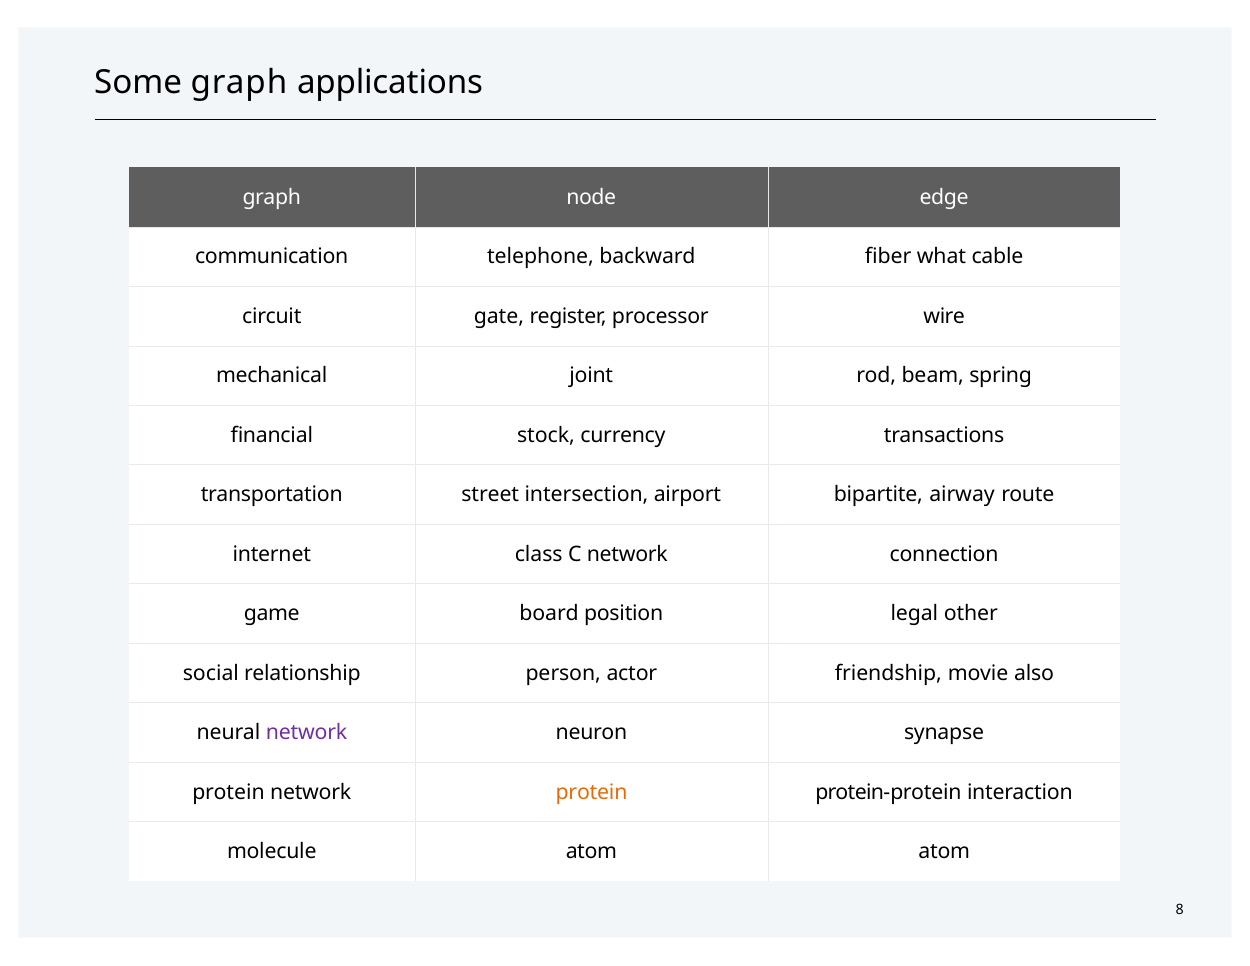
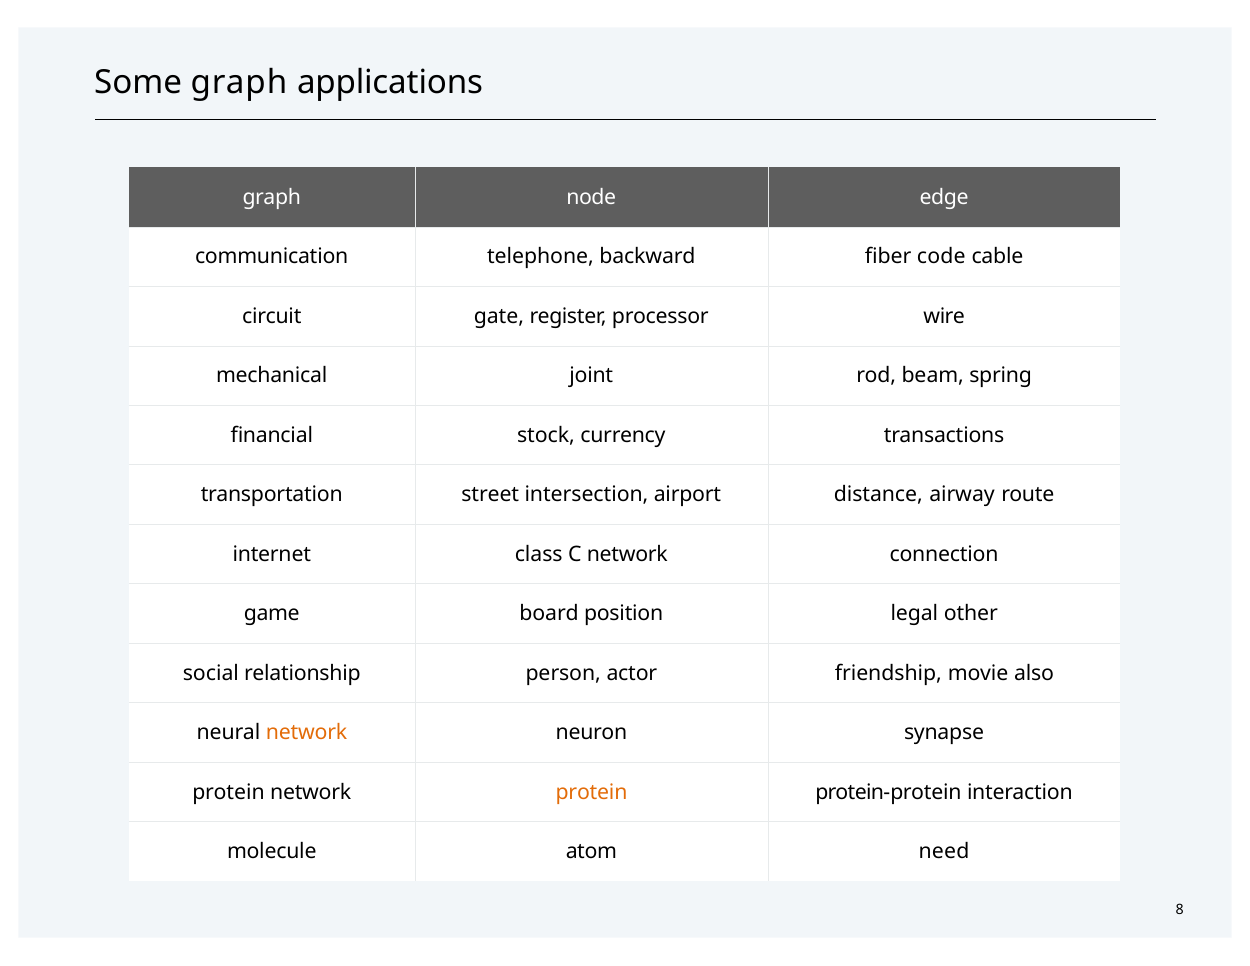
what: what -> code (941, 257)
bipartite: bipartite -> distance (878, 495)
network colour: purple -> orange (307, 732)
atom atom: atom -> need (944, 851)
